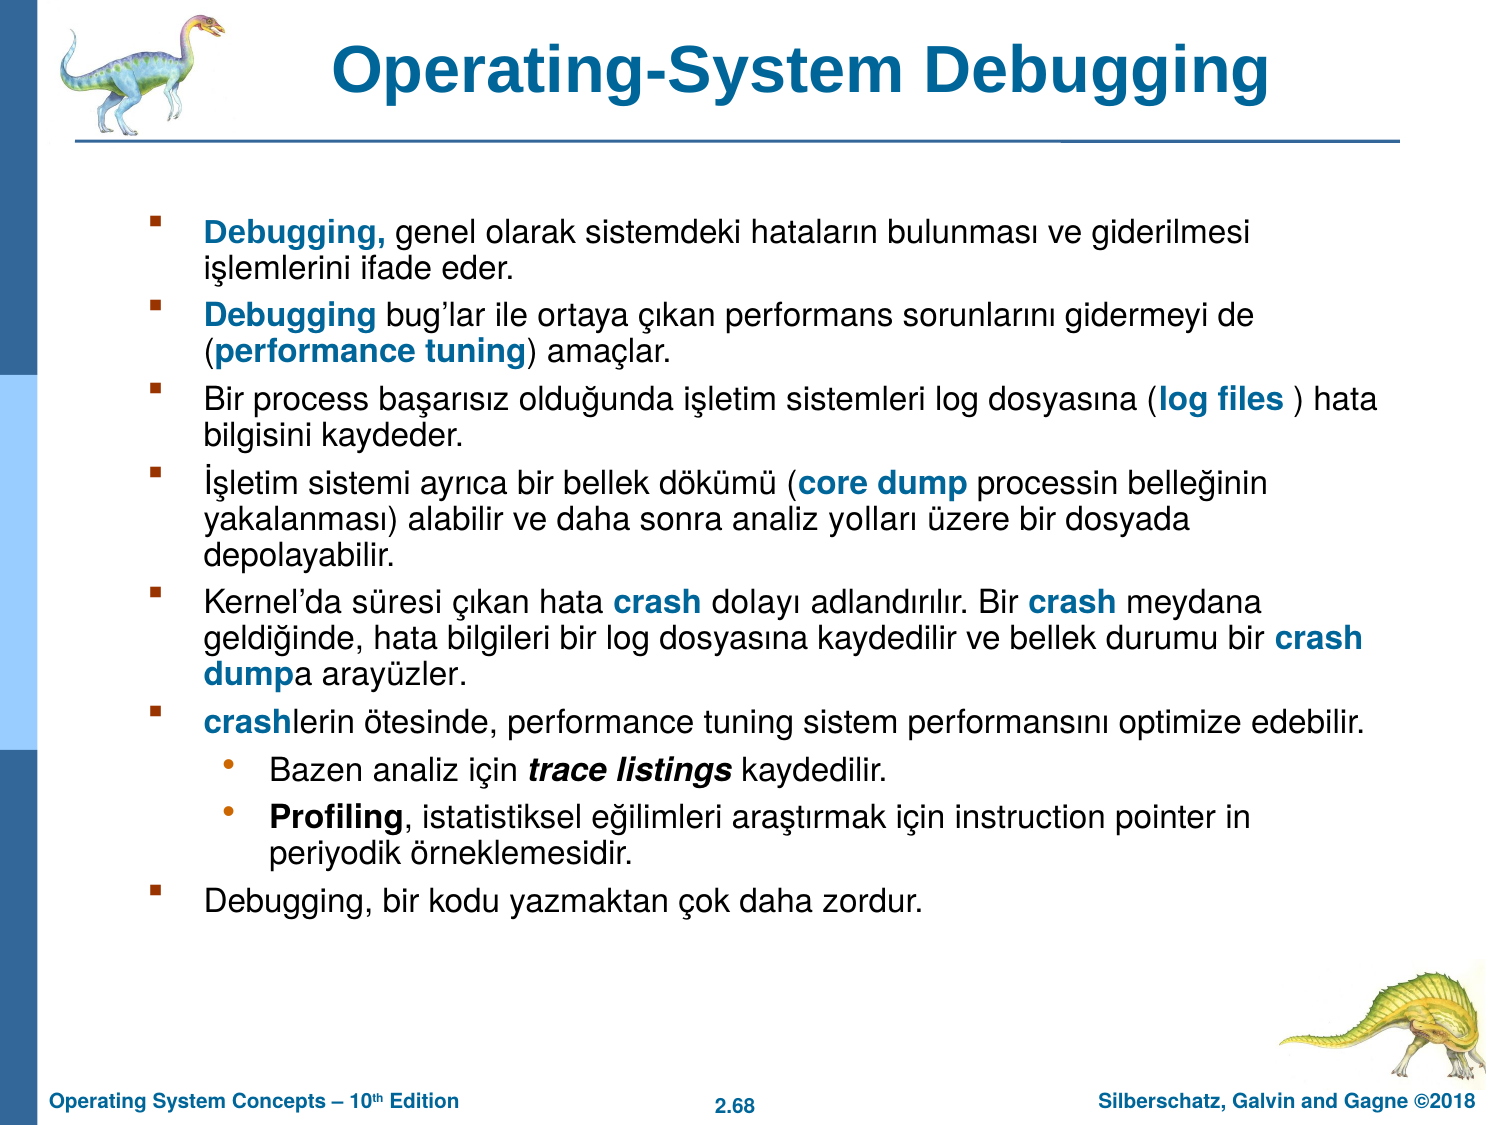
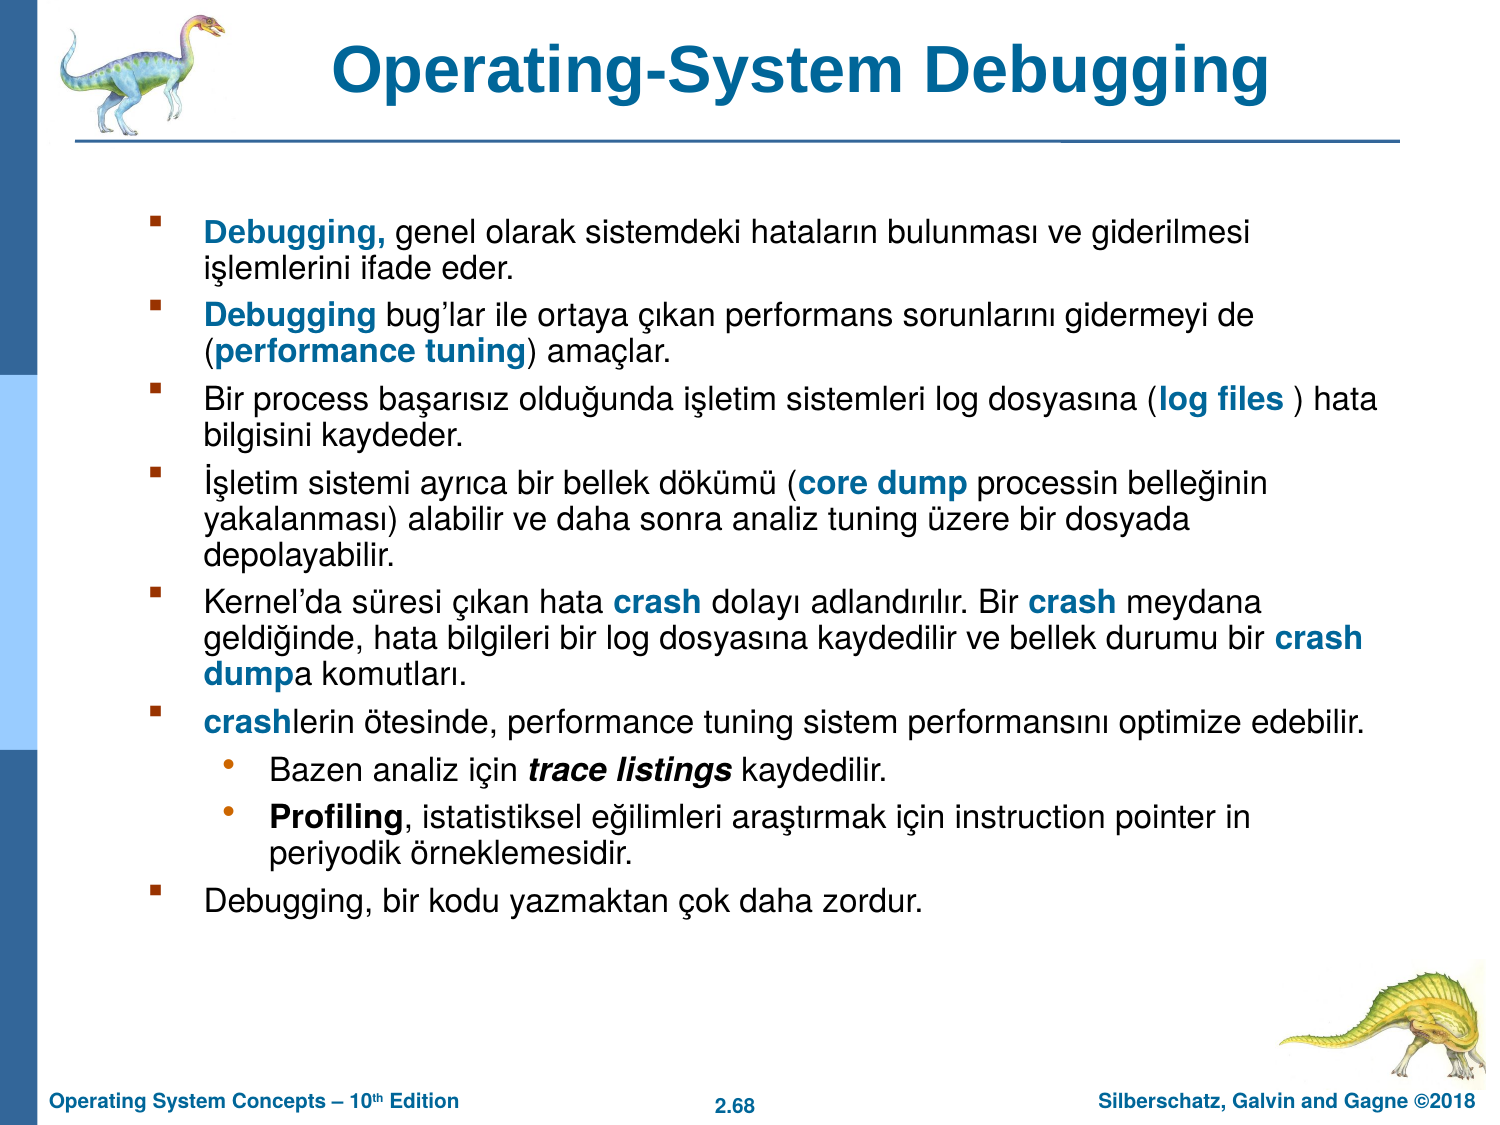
analiz yolları: yolları -> tuning (873, 519)
arayüzler: arayüzler -> komutları (395, 675)
